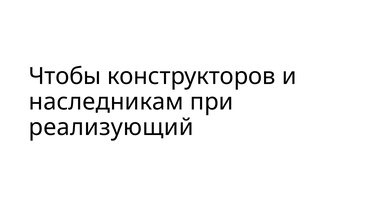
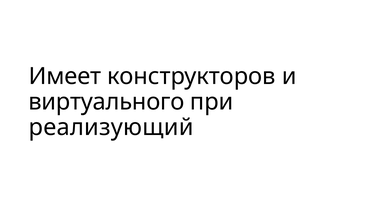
Чтобы: Чтобы -> Имеет (65, 76)
наследникам: наследникам -> виртуального (106, 102)
